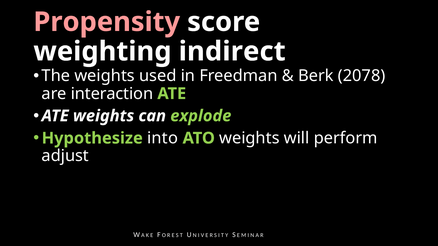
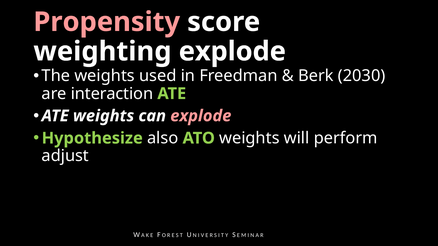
indirect: indirect -> explode (232, 52)
2078: 2078 -> 2030 (362, 76)
explode colour: light green -> pink (201, 116)
into: into -> also (163, 138)
